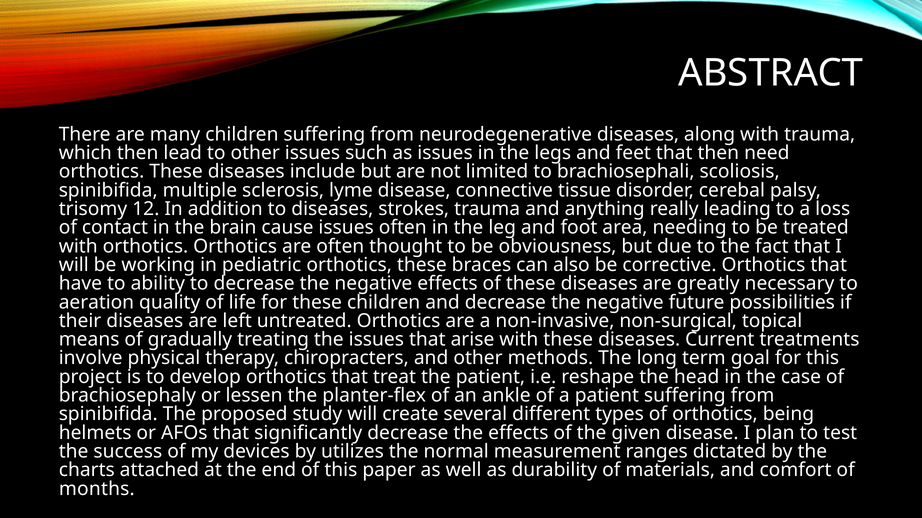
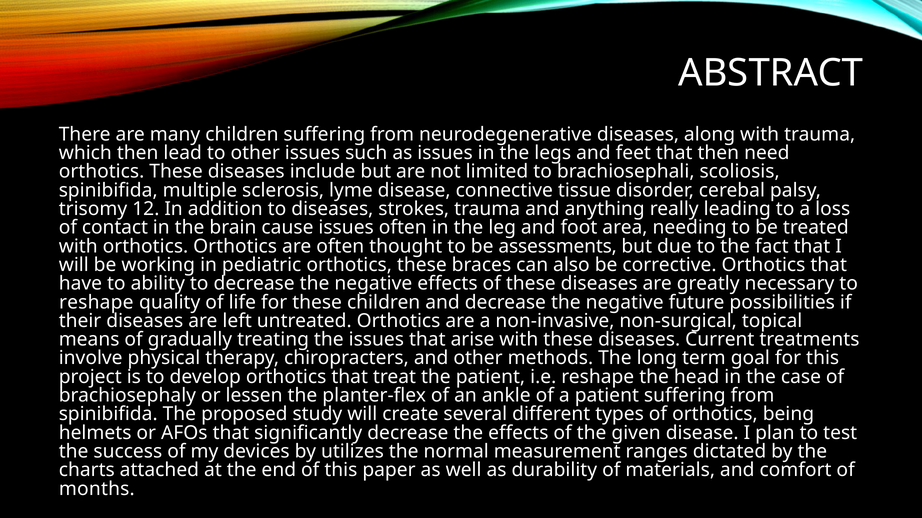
obviousness: obviousness -> assessments (558, 247)
aeration: aeration -> reshape (96, 303)
